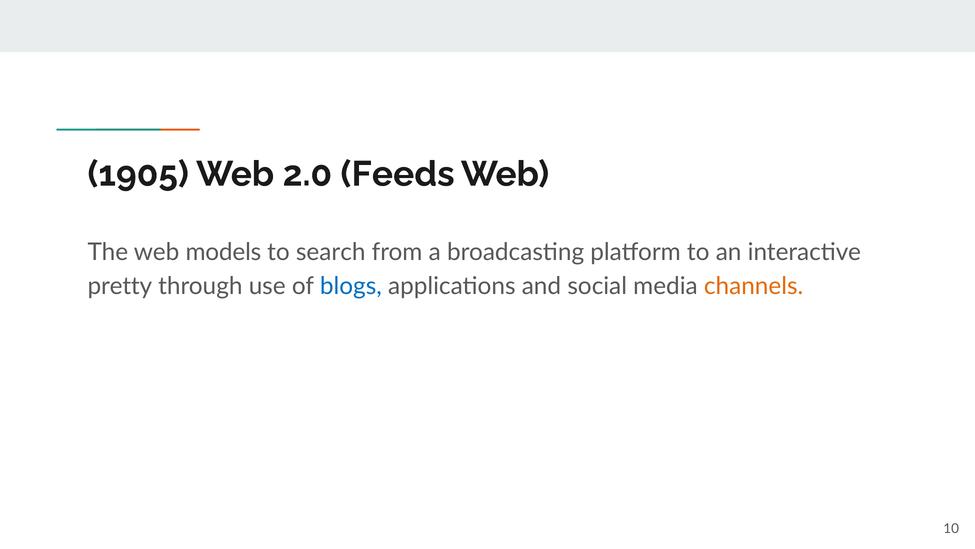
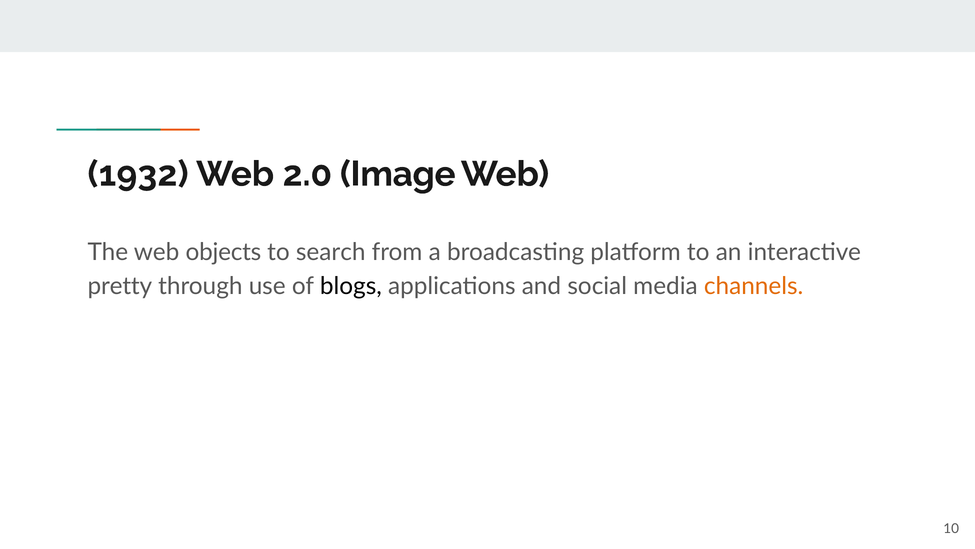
1905: 1905 -> 1932 (138, 174)
Feeds: Feeds -> Image (398, 174)
models: models -> objects (223, 252)
blogs colour: blue -> black (351, 286)
